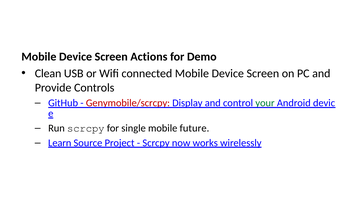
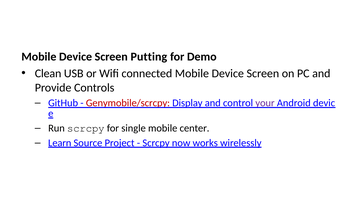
Actions: Actions -> Putting (149, 57)
your colour: green -> purple (265, 103)
future: future -> center (195, 128)
